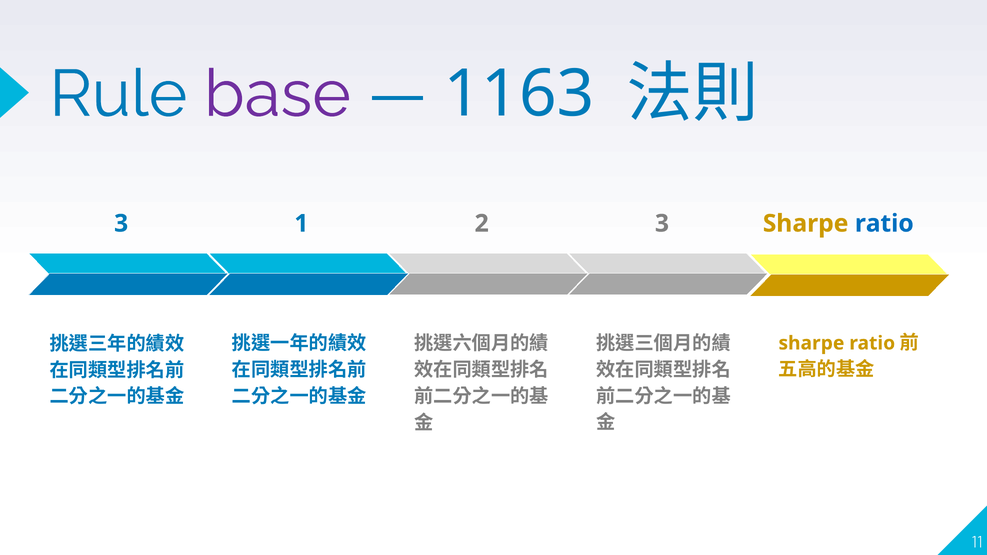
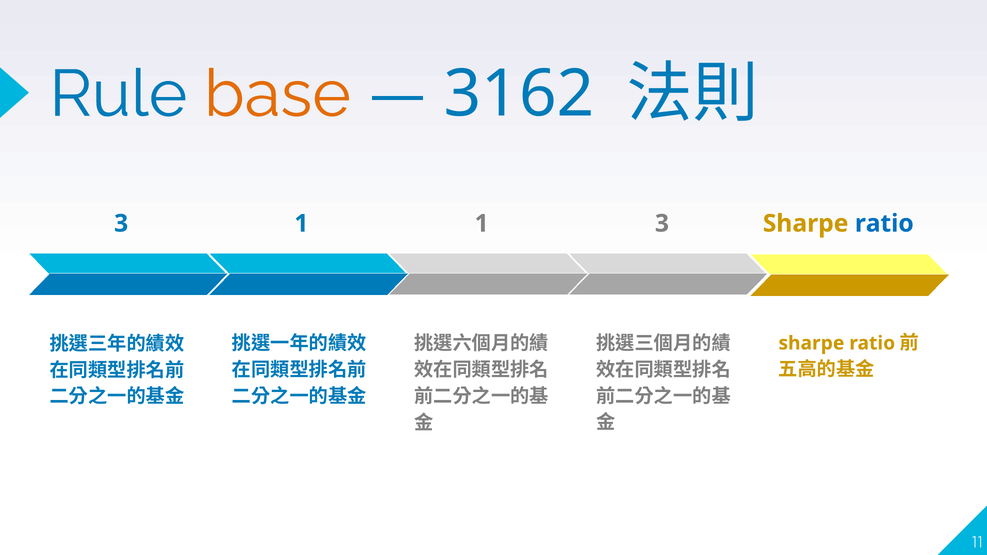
base colour: purple -> orange (277, 94)
1163: 1163 -> 3162 (519, 94)
1 2: 2 -> 1 (482, 224)
